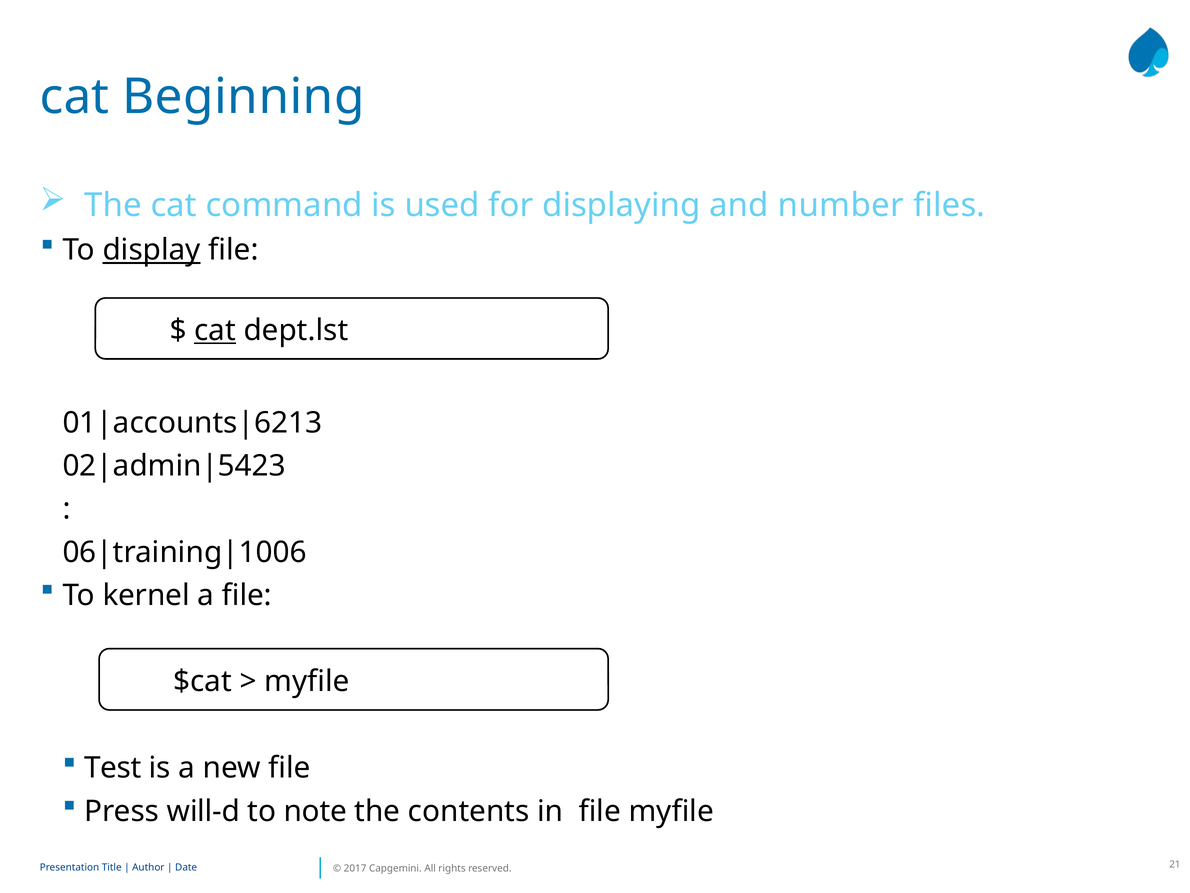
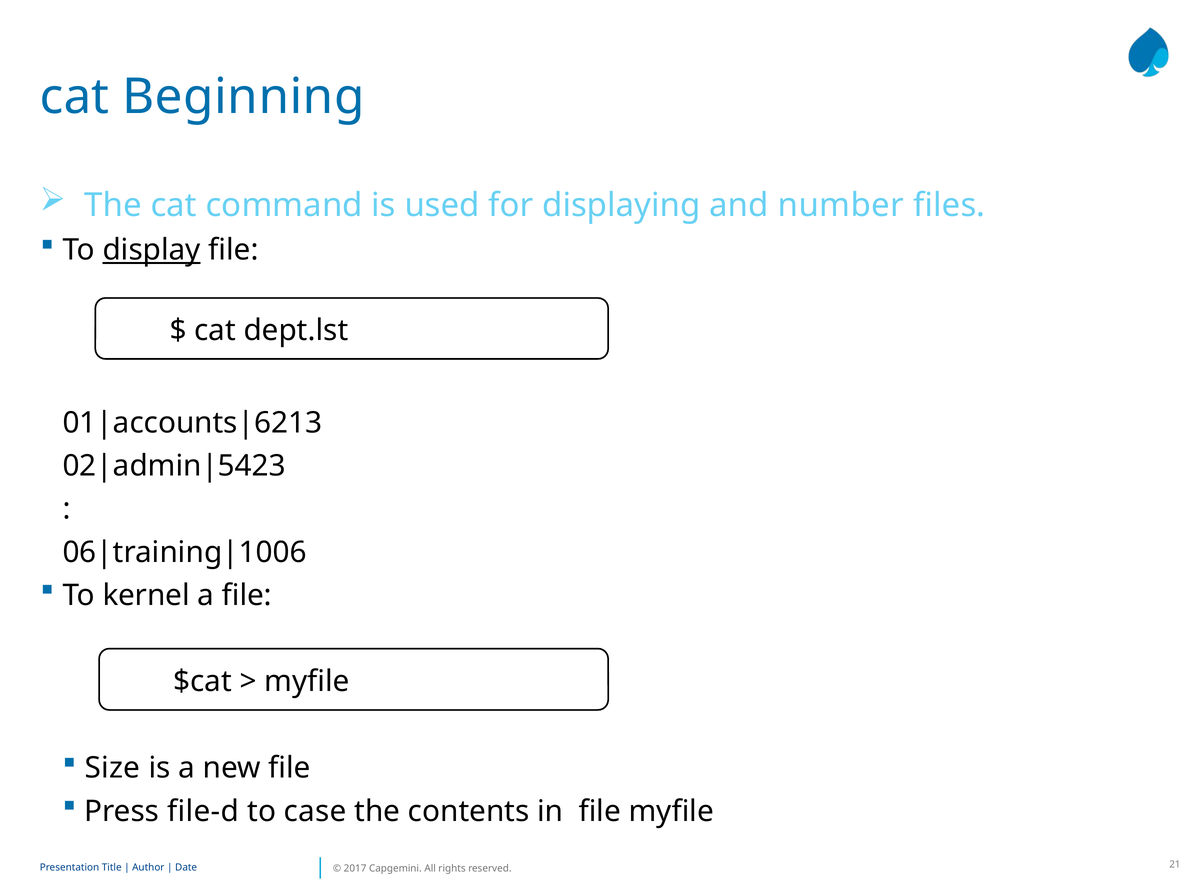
cat underline: present -> none (215, 330)
Test: Test -> Size (112, 768)
will-d: will-d -> file-d (203, 811)
note: note -> case (315, 811)
